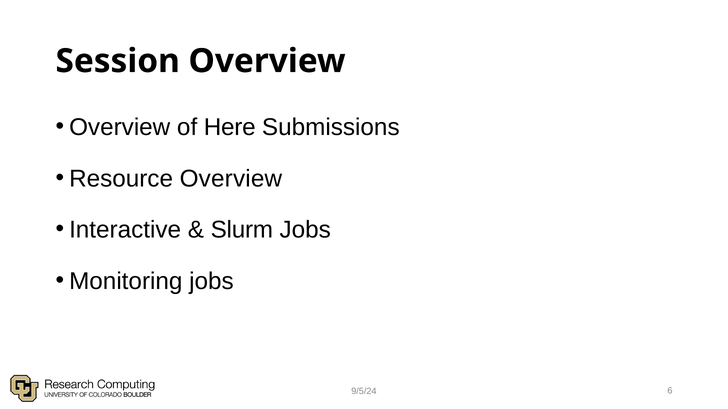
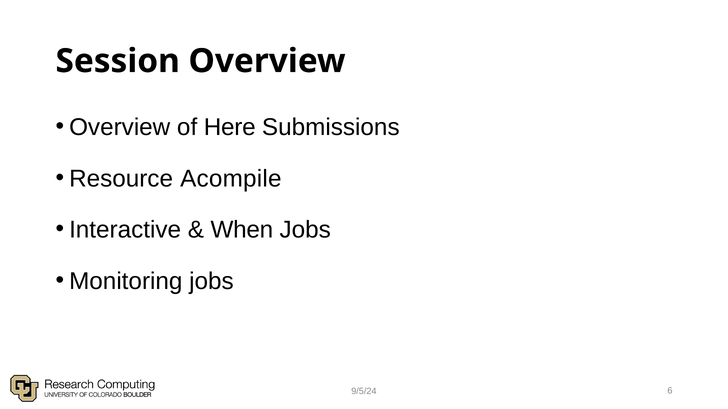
Resource Overview: Overview -> Acompile (231, 179)
Slurm: Slurm -> When (242, 230)
